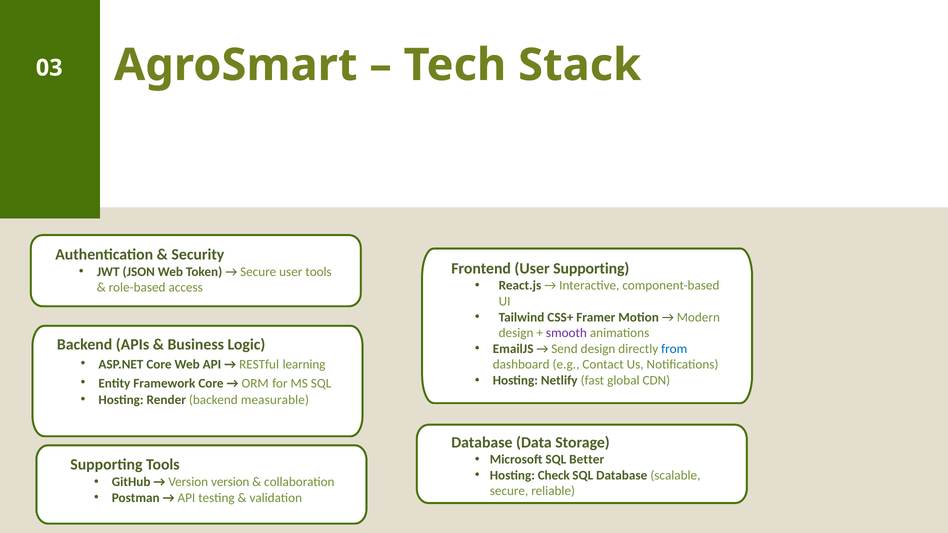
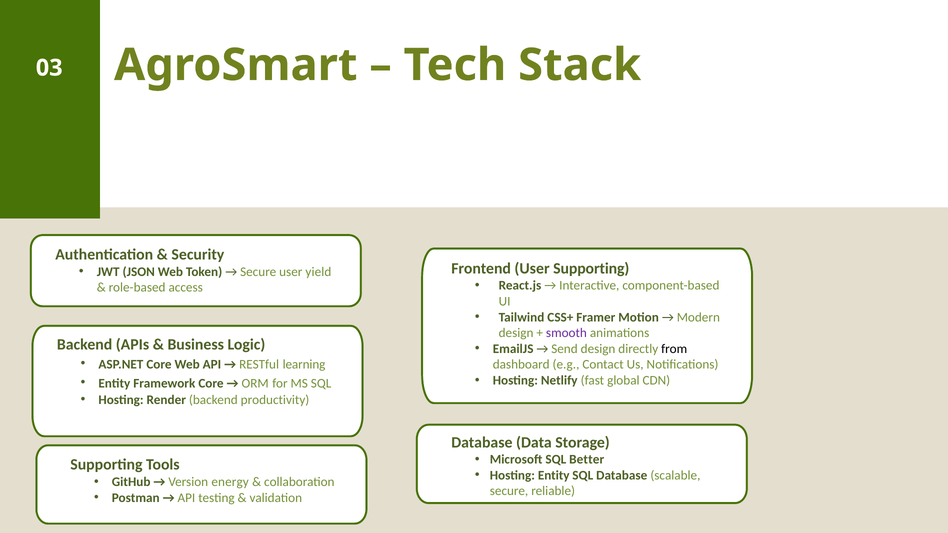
user tools: tools -> yield (318, 272)
from colour: blue -> black (674, 349)
measurable: measurable -> productivity (275, 400)
Hosting Check: Check -> Entity (554, 476)
Version version: version -> energy (230, 482)
